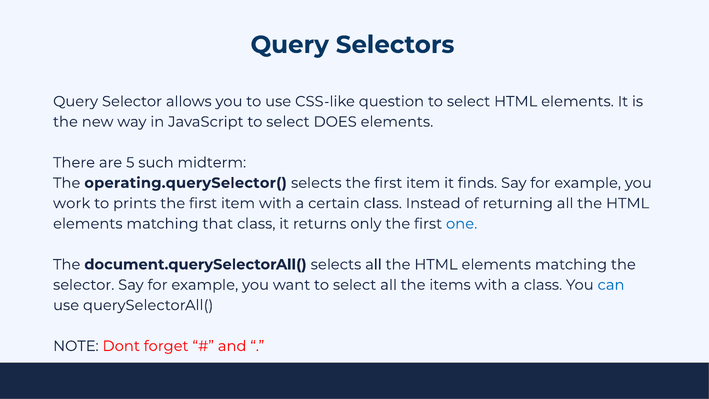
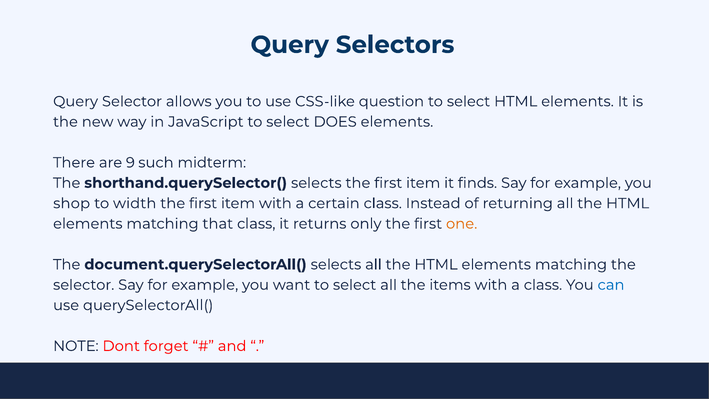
5: 5 -> 9 (130, 163)
operating.querySelector(: operating.querySelector( -> shorthand.querySelector( (186, 183)
work: work -> shop (72, 203)
prints: prints -> width (135, 203)
one colour: blue -> orange (462, 224)
